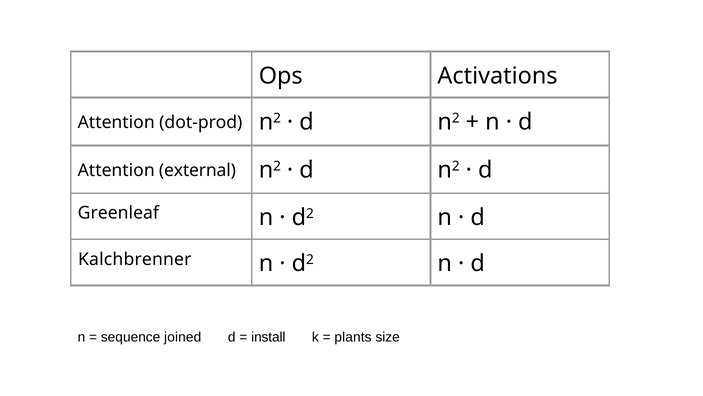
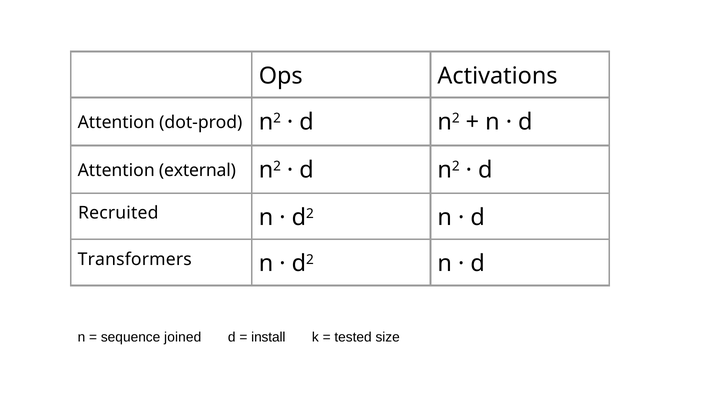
Greenleaf: Greenleaf -> Recruited (118, 213)
Kalchbrenner: Kalchbrenner -> Transformers (135, 259)
plants: plants -> tested (353, 337)
